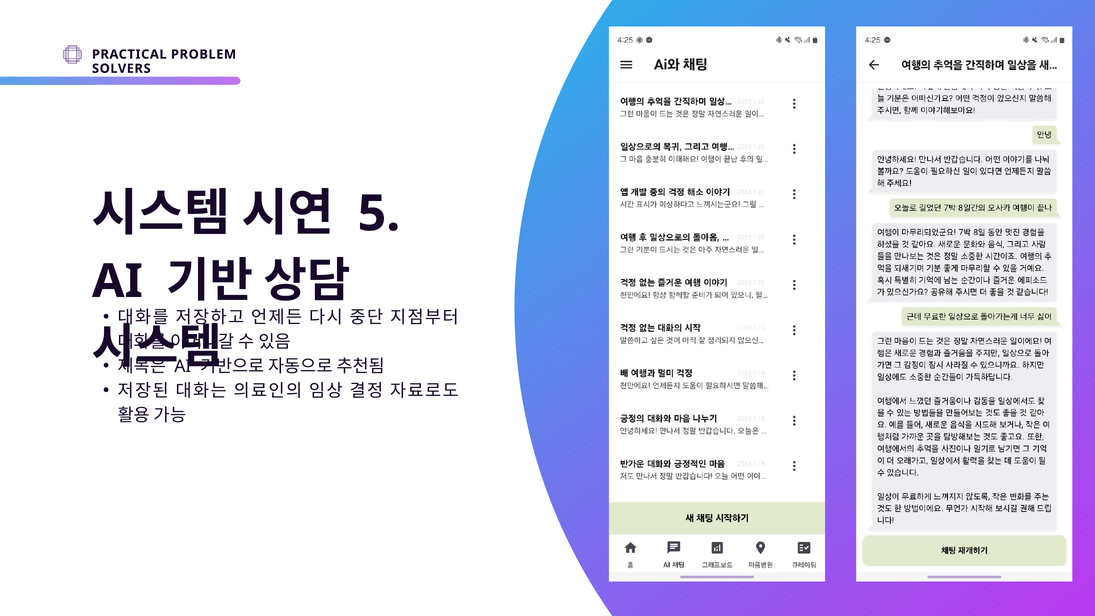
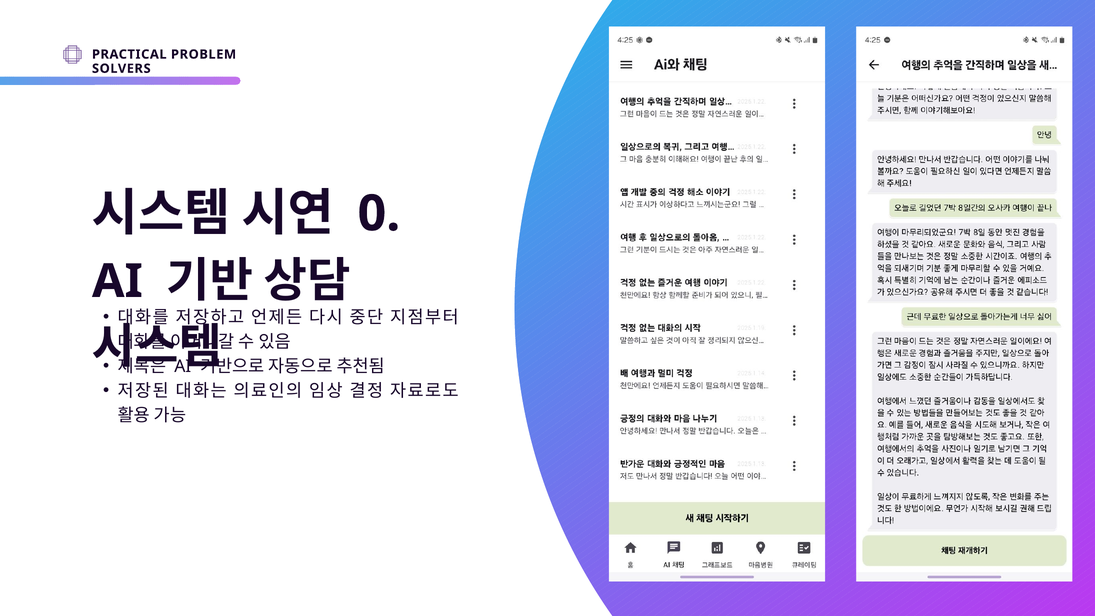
5: 5 -> 0 (379, 214)
